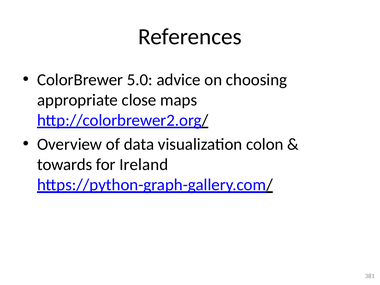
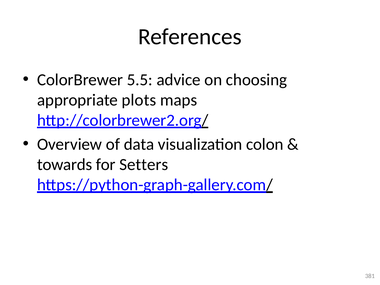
5.0: 5.0 -> 5.5 (140, 80)
close: close -> plots (139, 100)
Ireland: Ireland -> Setters (144, 165)
